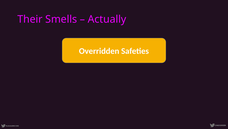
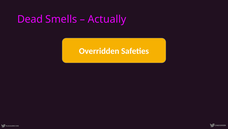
Their: Their -> Dead (30, 19)
